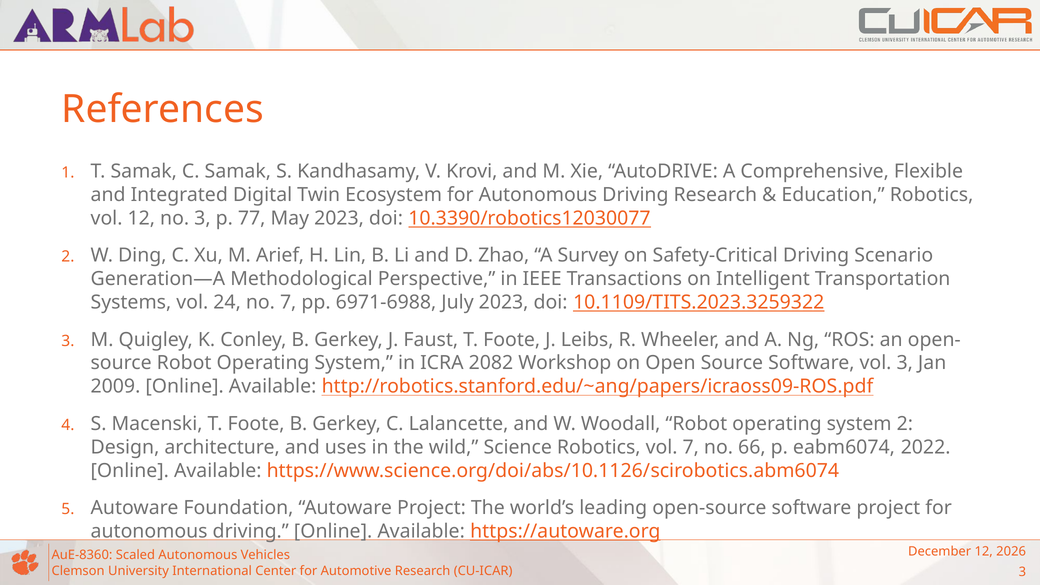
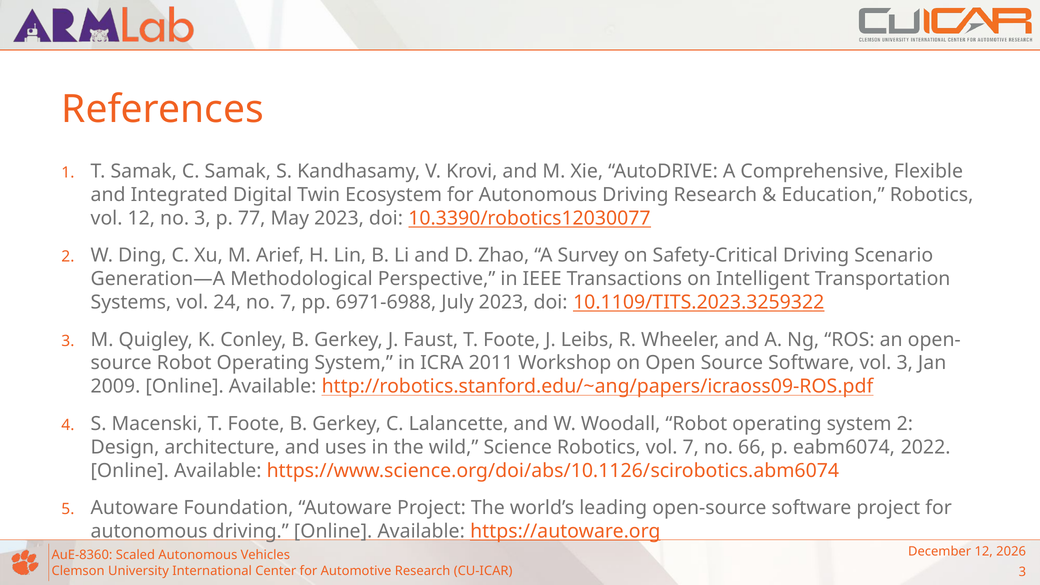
2082: 2082 -> 2011 (491, 363)
